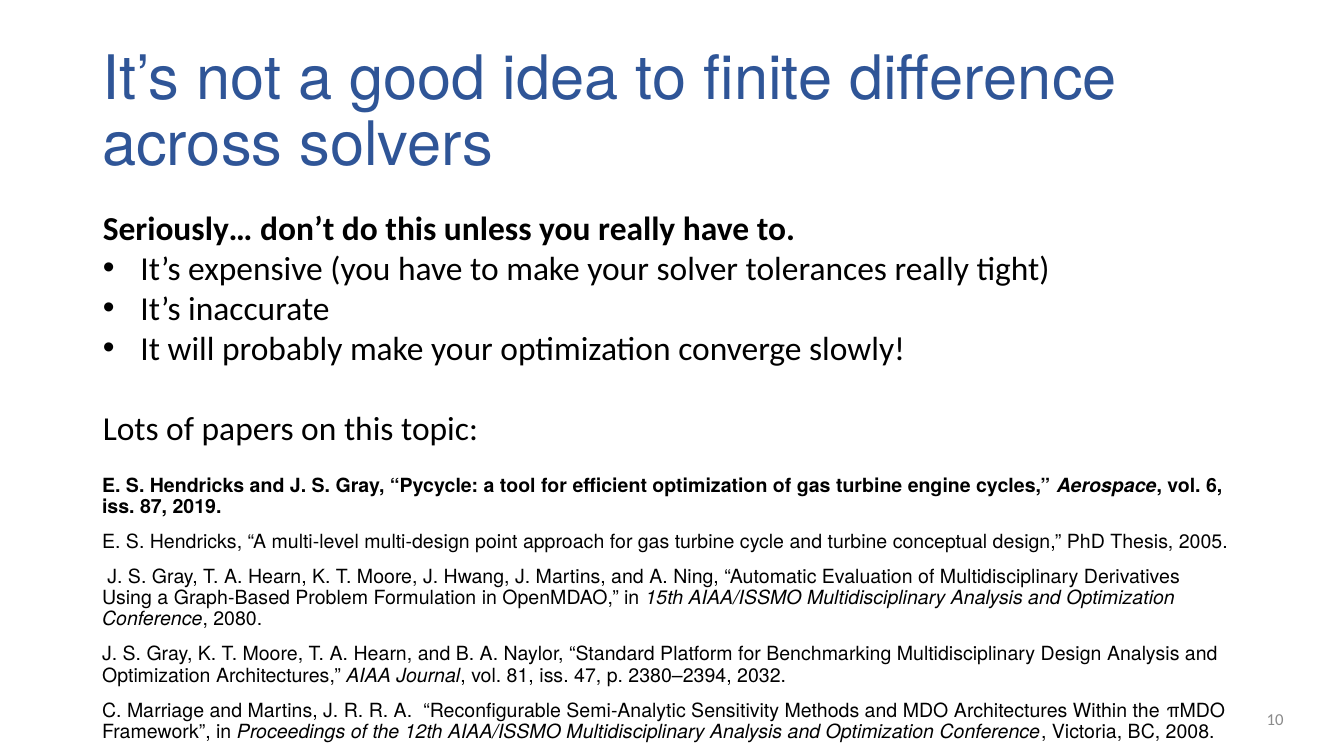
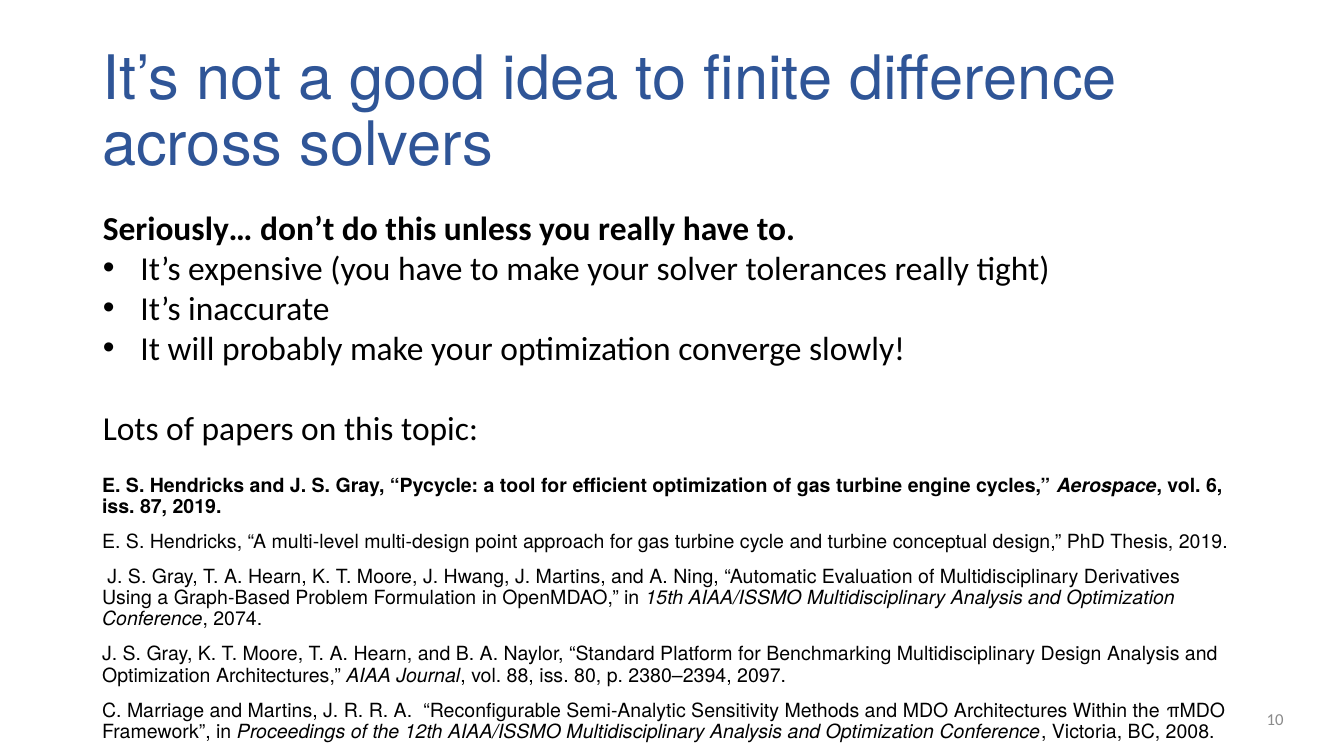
Thesis 2005: 2005 -> 2019 (1203, 542)
2080: 2080 -> 2074 (238, 620)
81: 81 -> 88 (520, 676)
47: 47 -> 80 (588, 676)
2032: 2032 -> 2097 (762, 676)
